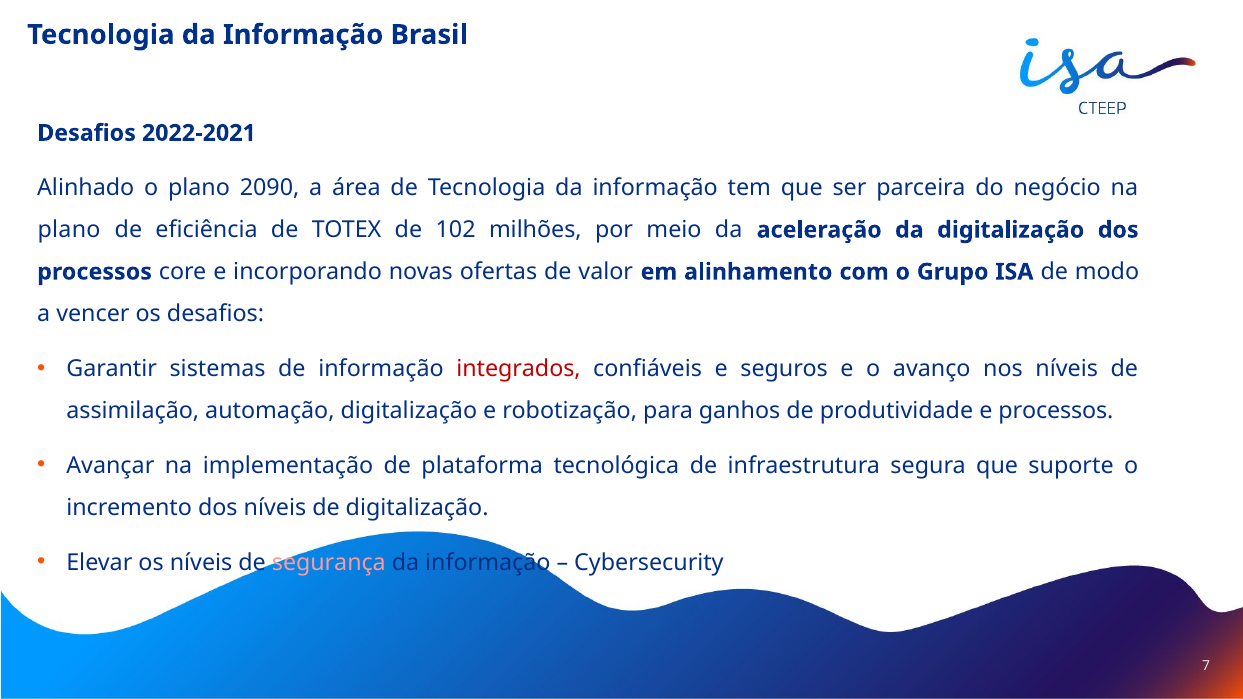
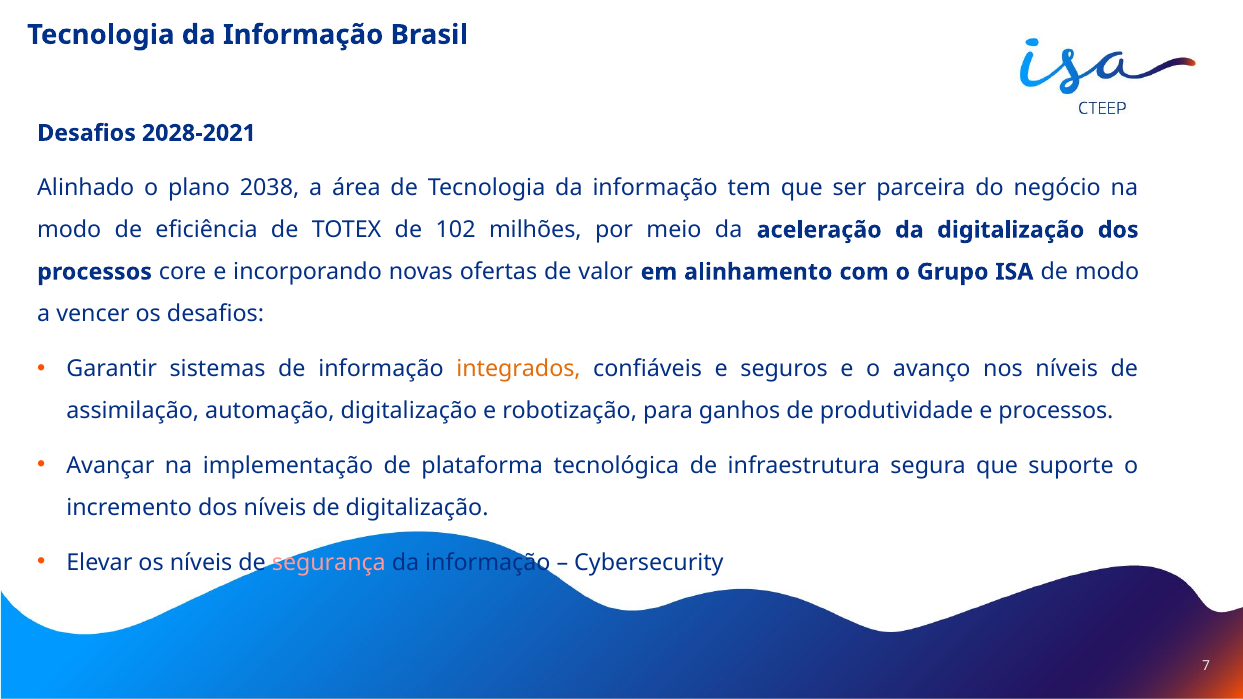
2022-2021: 2022-2021 -> 2028-2021 (199, 133)
2090: 2090 -> 2038 (270, 188)
plano: plano -> modo (69, 230)
integrados colour: red -> orange (519, 369)
